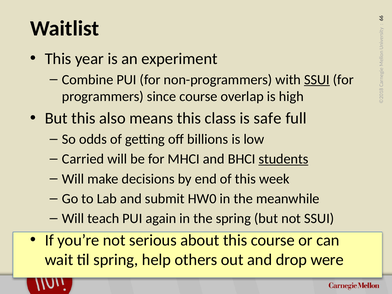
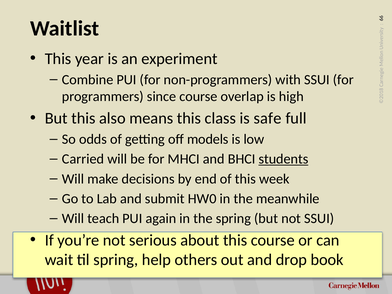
SSUI underline: present -> none (317, 80)
billions: billions -> models (208, 139)
were: were -> book (327, 260)
